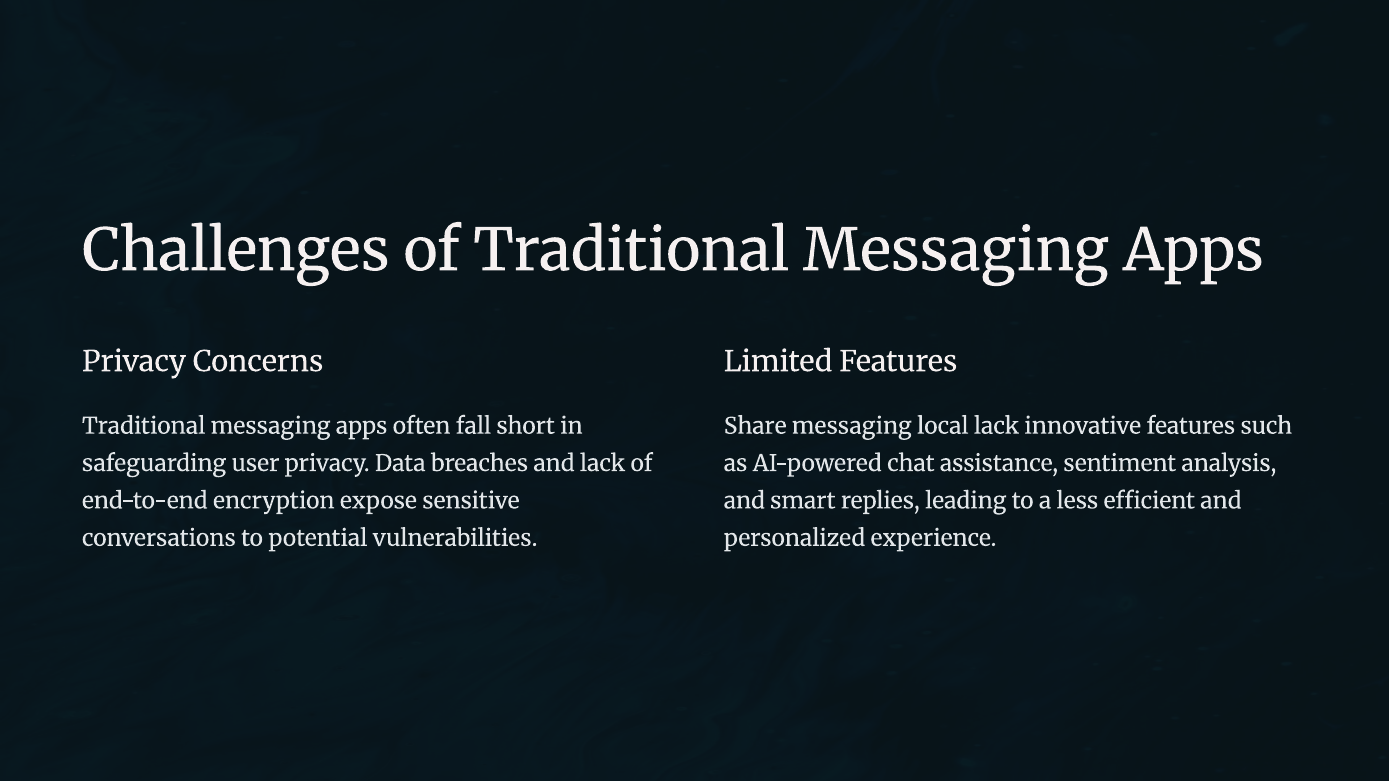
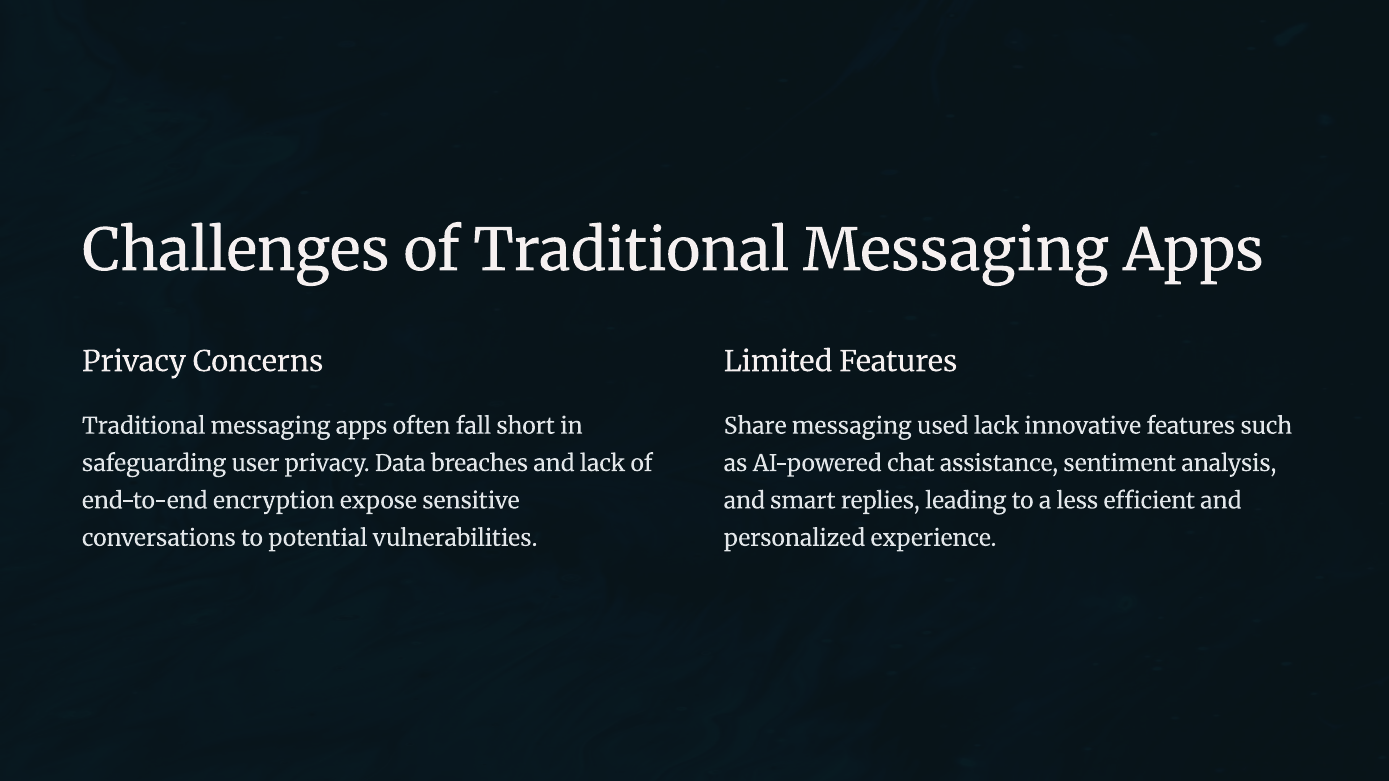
local: local -> used (943, 426)
